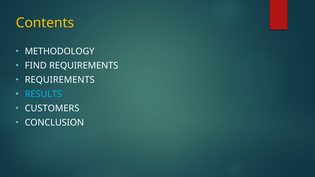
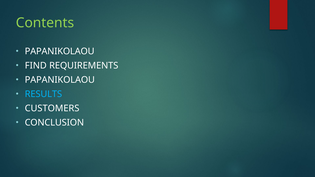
Contents colour: yellow -> light green (45, 23)
METHODOLOGY: METHODOLOGY -> PAPANIKOLAOU (60, 51)
REQUIREMENTS: REQUIREMENTS -> PAPANIKOLAOU (60, 80)
